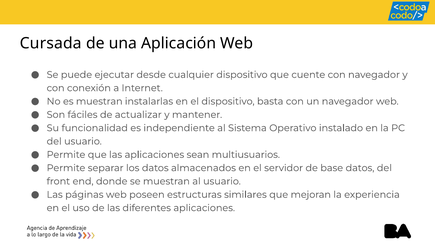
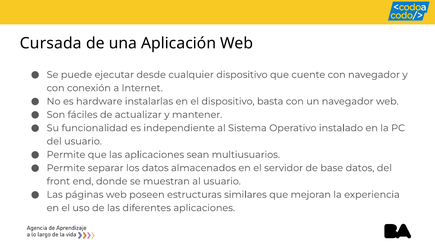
es muestran: muestran -> hardware (99, 101)
